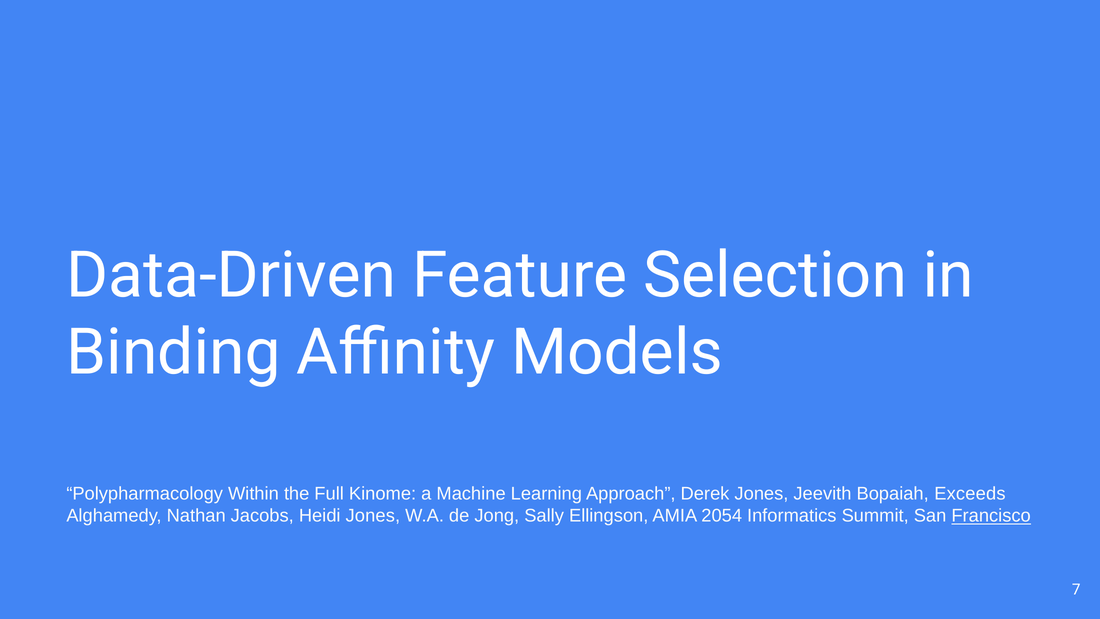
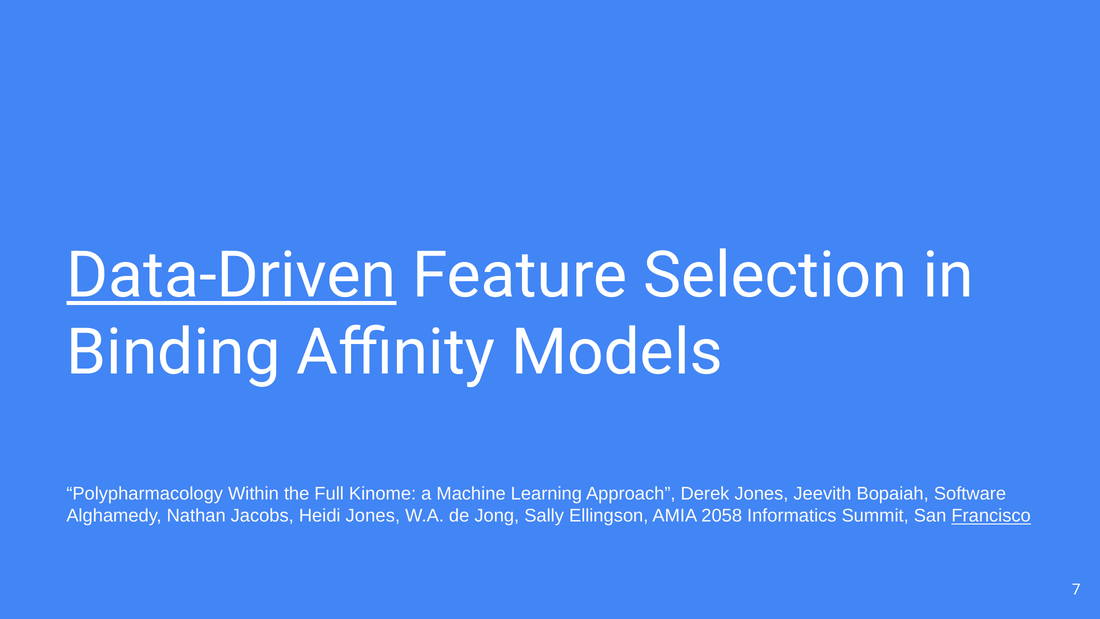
Data-Driven underline: none -> present (231, 275)
Exceeds: Exceeds -> Software (970, 494)
2054: 2054 -> 2058 (722, 516)
